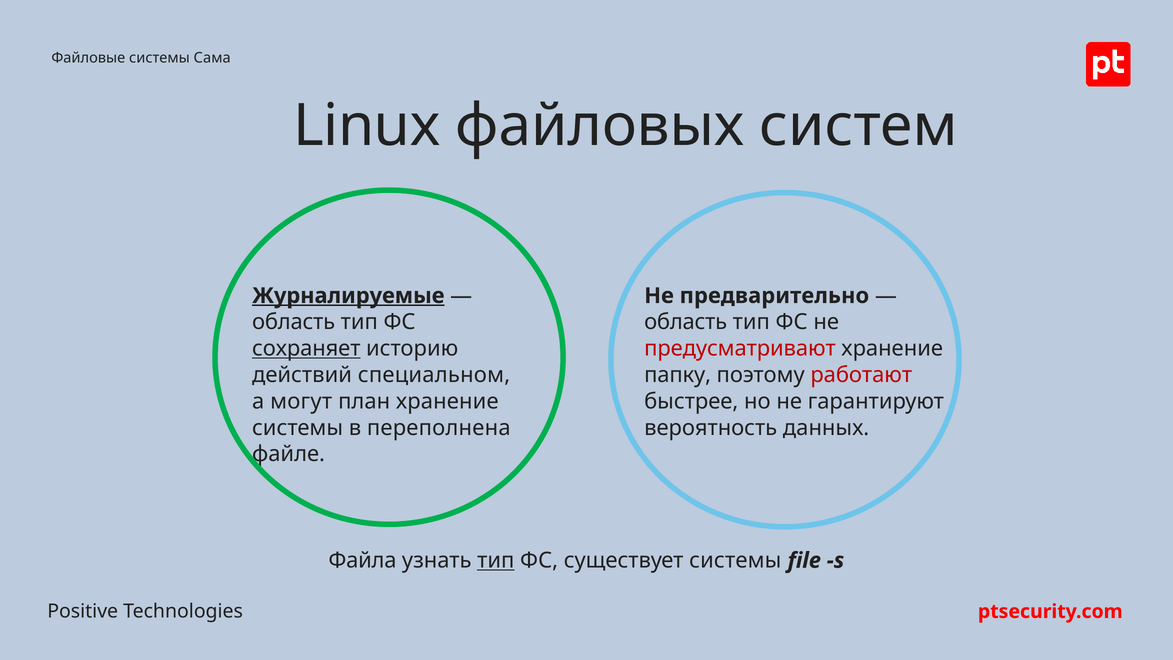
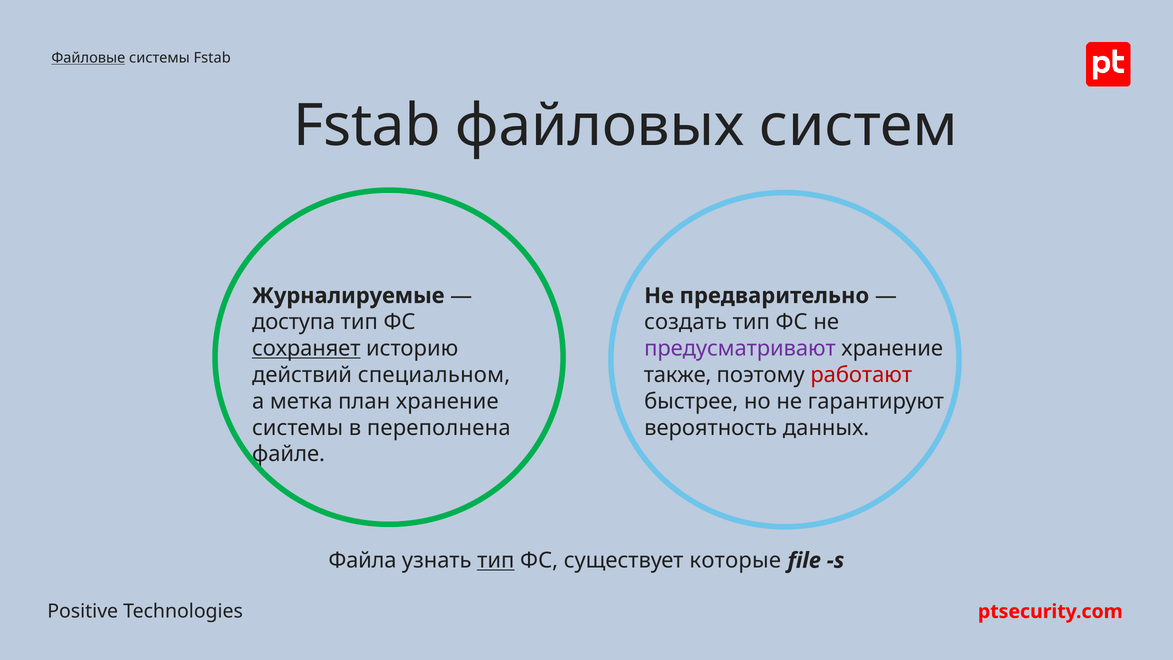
Файловые underline: none -> present (88, 58)
системы Сама: Сама -> Fstab (212, 58)
Linux: Linux -> Fstab (367, 126)
Журналируемые underline: present -> none (348, 296)
область: область -> доступа (294, 322)
область: область -> создать (686, 322)
предусматривают colour: red -> purple (740, 348)
папку: папку -> также (678, 375)
могут: могут -> метка (301, 401)
существует системы: системы -> которые (735, 560)
